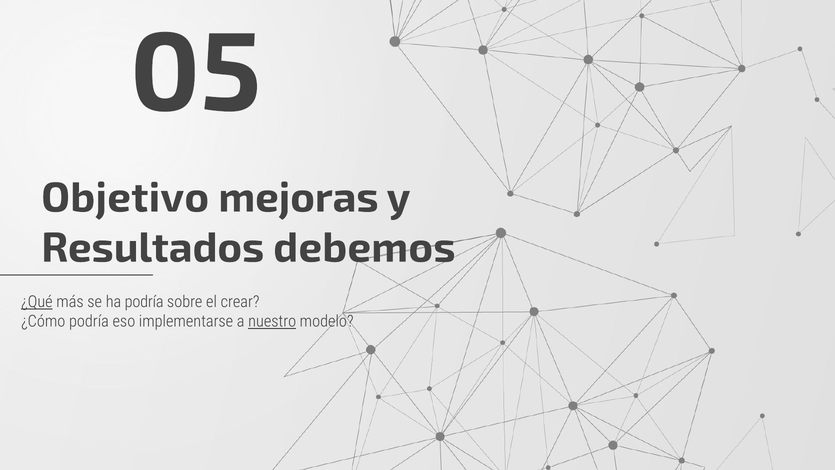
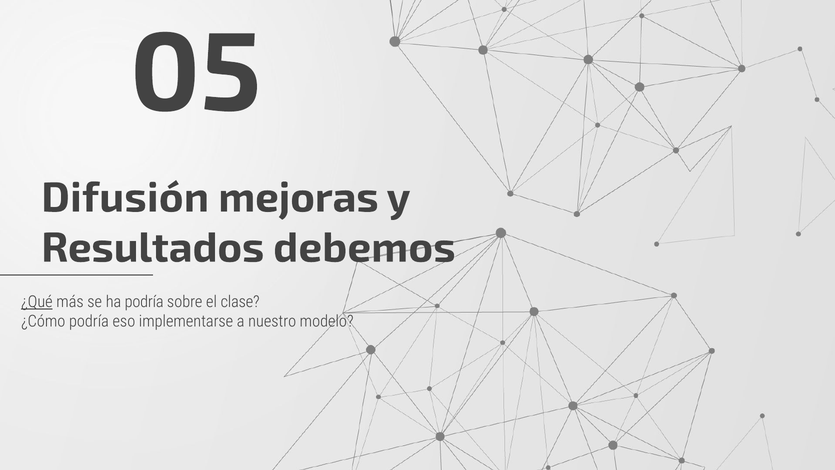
Objetivo: Objetivo -> Difusión (125, 198)
crear: crear -> clase (240, 302)
nuestro underline: present -> none (272, 321)
